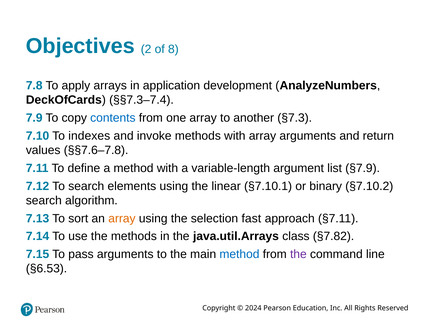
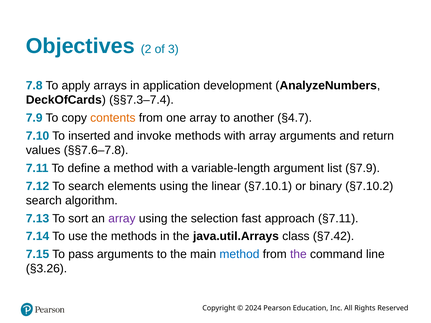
8: 8 -> 3 (173, 49)
contents colour: blue -> orange (113, 118)
§7.3: §7.3 -> §4.7 (295, 118)
indexes: indexes -> inserted (89, 136)
array colour: orange -> purple (122, 219)
§7.82: §7.82 -> §7.42 (334, 237)
§6.53: §6.53 -> §3.26 (47, 269)
